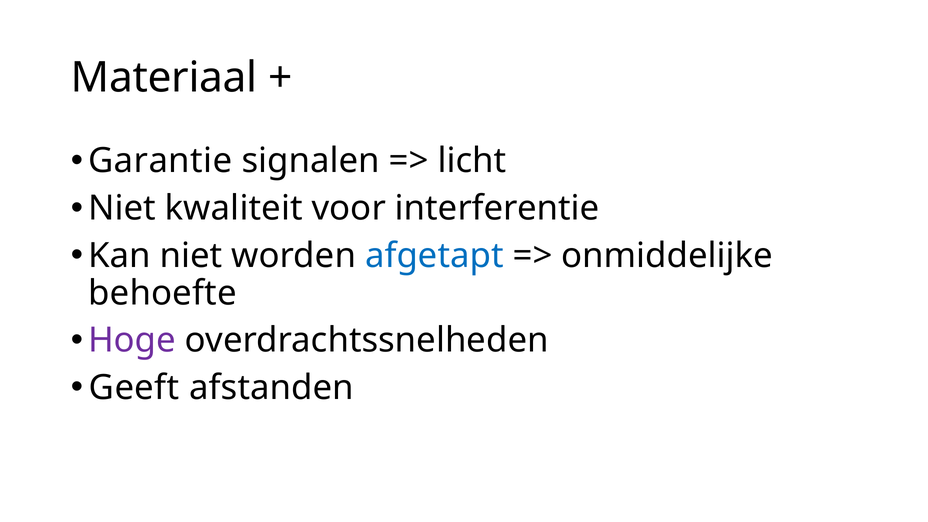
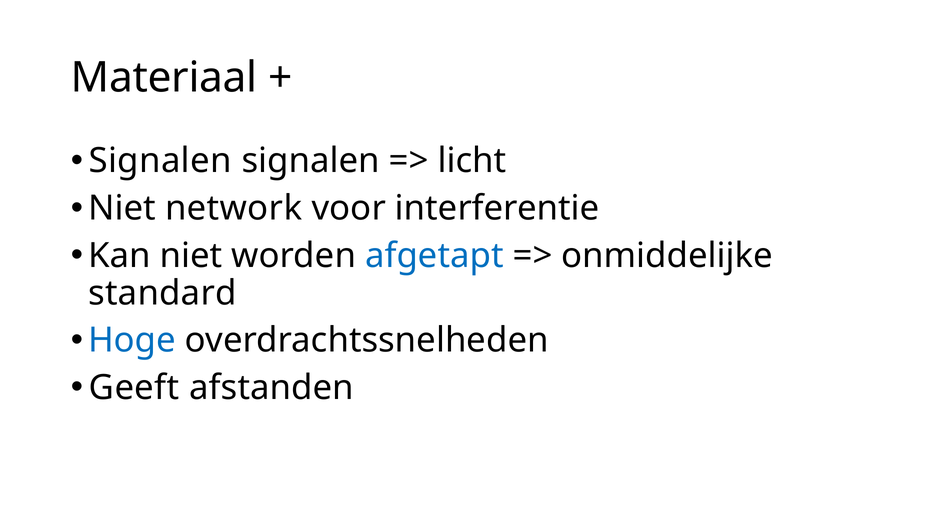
Garantie: Garantie -> Signalen (160, 161)
kwaliteit: kwaliteit -> network (234, 208)
behoefte: behoefte -> standard (162, 293)
Hoge colour: purple -> blue (132, 340)
